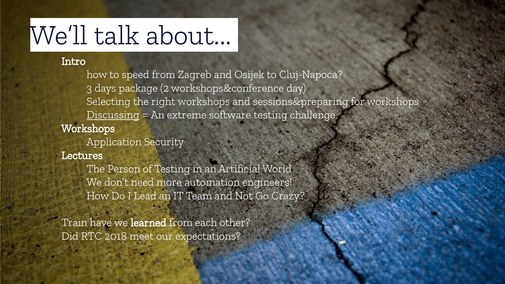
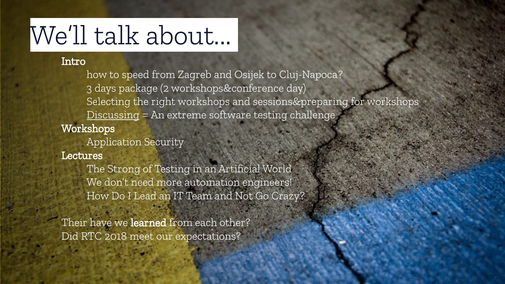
Person: Person -> Strong (124, 169)
Train: Train -> Their (74, 223)
